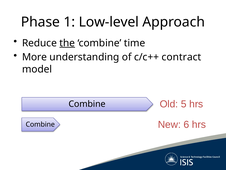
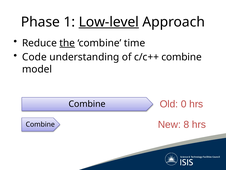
Low-level underline: none -> present (109, 22)
More: More -> Code (34, 57)
c/c++ contract: contract -> combine (182, 57)
5: 5 -> 0 (184, 104)
6: 6 -> 8 (186, 124)
